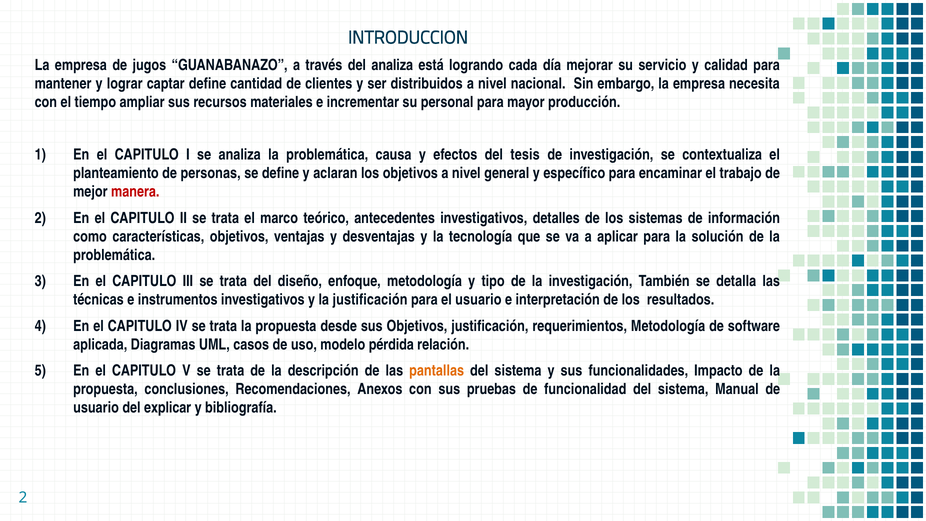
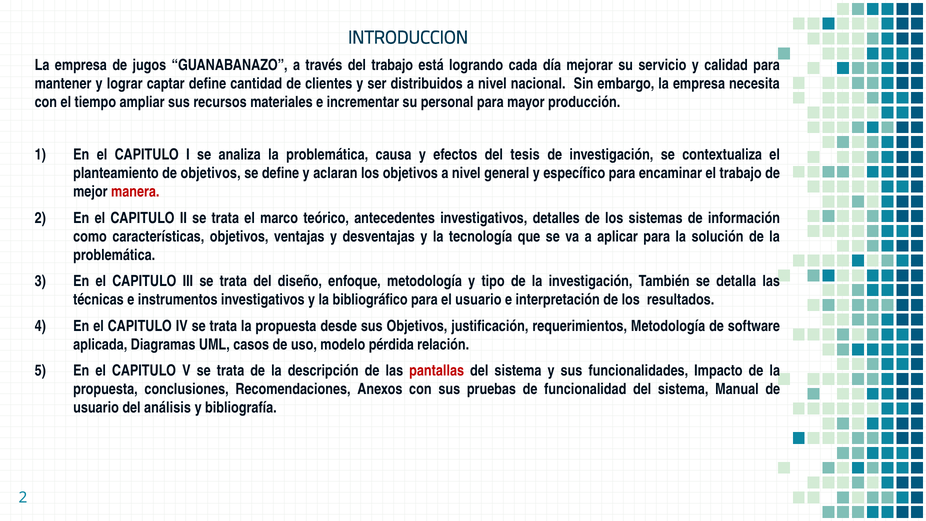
del analiza: analiza -> trabajo (392, 65)
de personas: personas -> objetivos (211, 173)
la justificación: justificación -> bibliográfico (370, 300)
pantallas colour: orange -> red (437, 371)
explicar: explicar -> análisis (168, 408)
